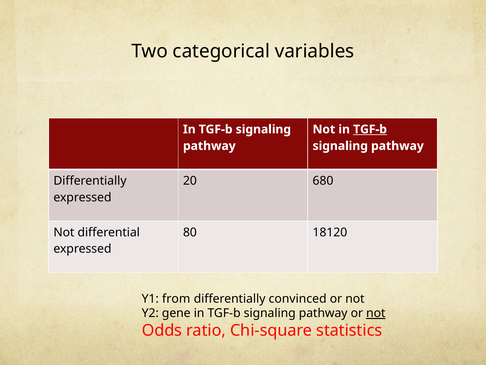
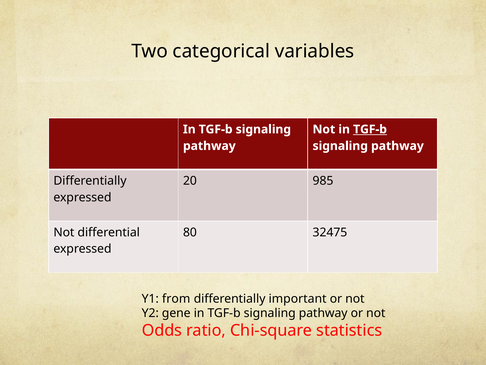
680: 680 -> 985 (323, 181)
18120: 18120 -> 32475 (330, 232)
convinced: convinced -> important (298, 298)
not underline: present -> none (376, 313)
